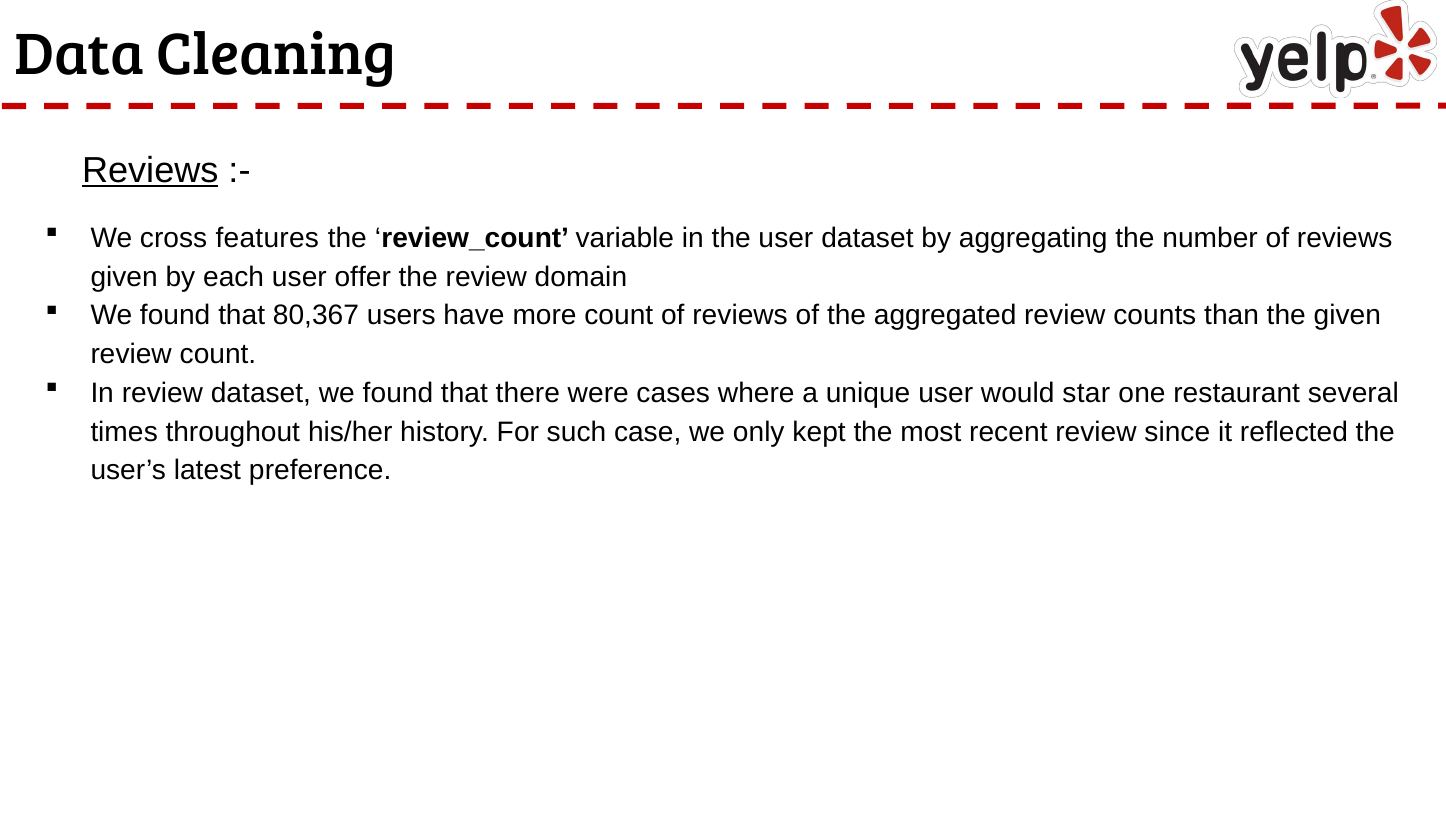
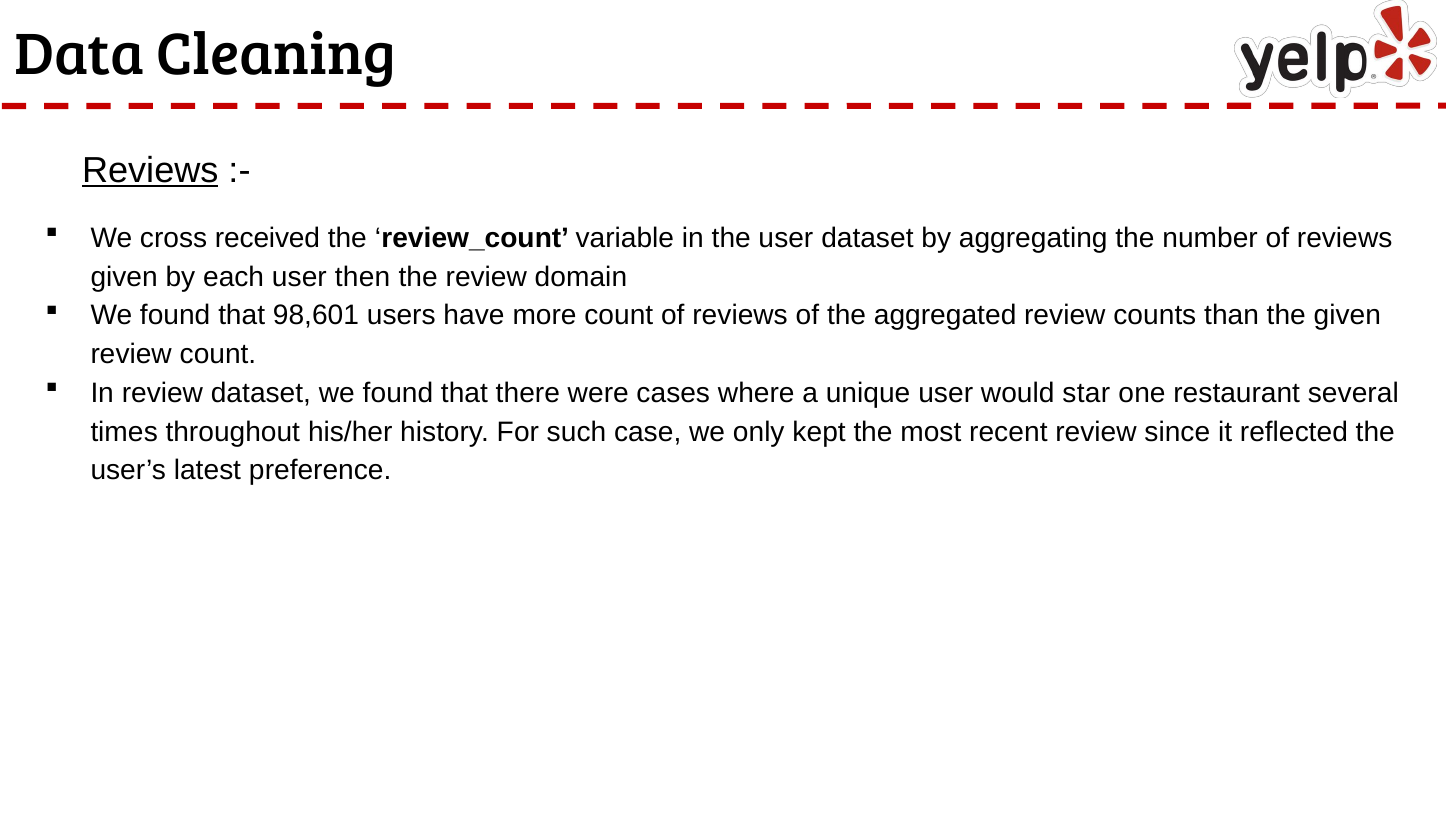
features: features -> received (268, 238)
offer: offer -> then (363, 277)
80,367: 80,367 -> 98,601 (316, 316)
